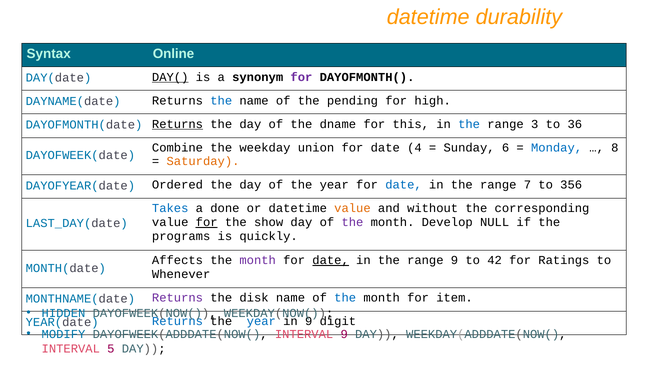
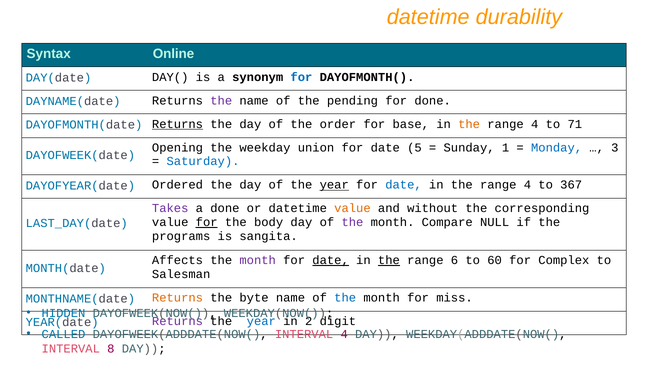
DAY( underline: present -> none (170, 77)
for colour: purple -> blue (301, 77)
the colour: blue -> purple (221, 100)
for high: high -> done (433, 100)
dname: dname -> order (338, 124)
this: this -> base (411, 124)
the colour: blue -> orange (469, 124)
3: 3 -> 4 (535, 124)
36: 36 -> 71 (575, 124)
Combine: Combine -> Opening (177, 147)
4: 4 -> 5 (414, 147)
6: 6 -> 1 (506, 147)
8: 8 -> 3 (615, 147)
Saturday colour: orange -> blue (203, 161)
year underline: none -> present (334, 185)
7: 7 -> 4 (527, 185)
356: 356 -> 367 (571, 185)
Takes colour: blue -> purple (170, 208)
show: show -> body (269, 222)
Develop: Develop -> Compare (447, 222)
quickly: quickly -> sangita (269, 236)
the underline: none -> present (389, 260)
range 9: 9 -> 6 (455, 260)
42: 42 -> 60 (495, 260)
Ratings: Ratings -> Complex (564, 260)
Whenever: Whenever -> Salesman (181, 274)
Returns colour: purple -> orange (177, 297)
disk: disk -> byte (254, 297)
item: item -> miss (455, 297)
Returns colour: blue -> purple (177, 321)
in 9: 9 -> 2 (309, 321)
MODIFY: MODIFY -> CALLED (63, 334)
INTERVAL 9: 9 -> 4 (344, 334)
5: 5 -> 8 (111, 348)
